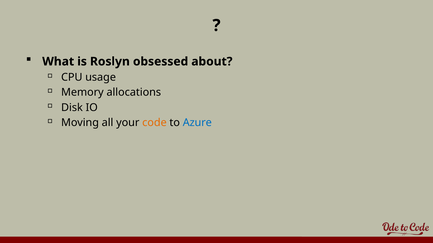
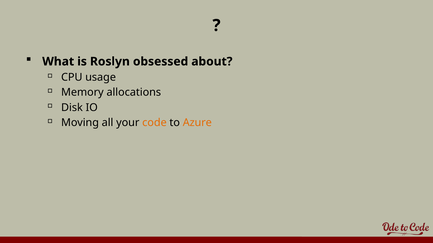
Azure colour: blue -> orange (197, 123)
